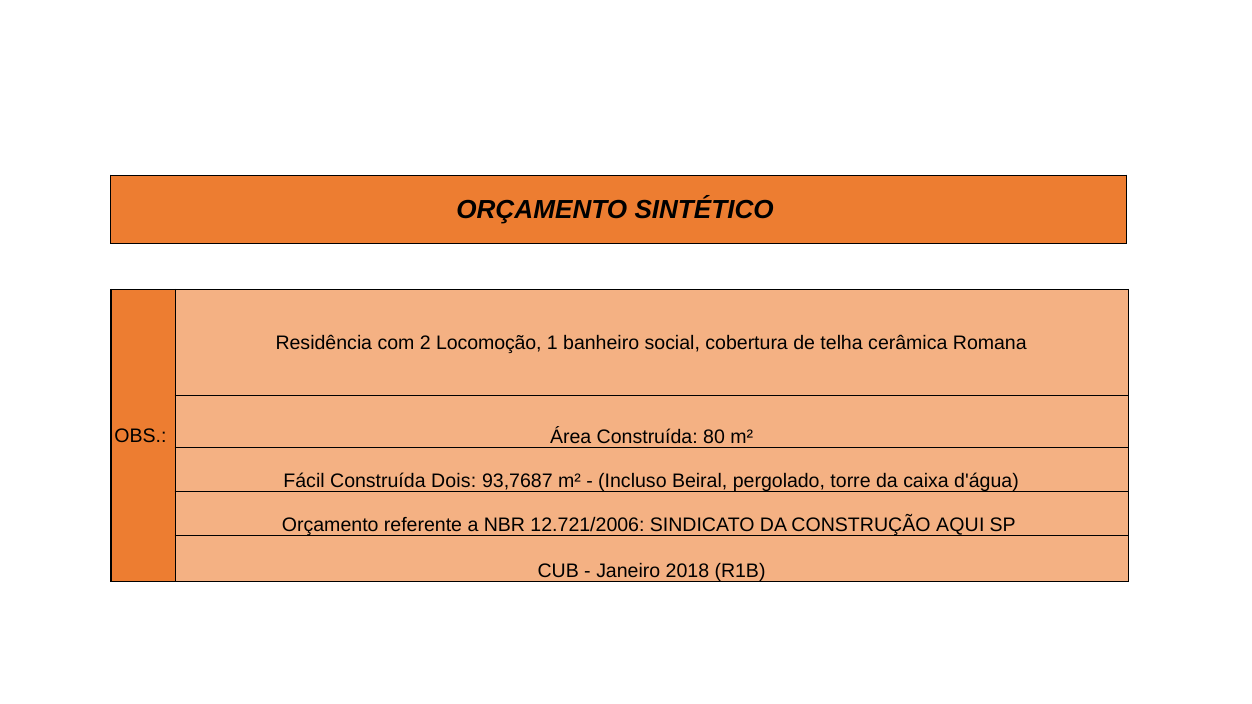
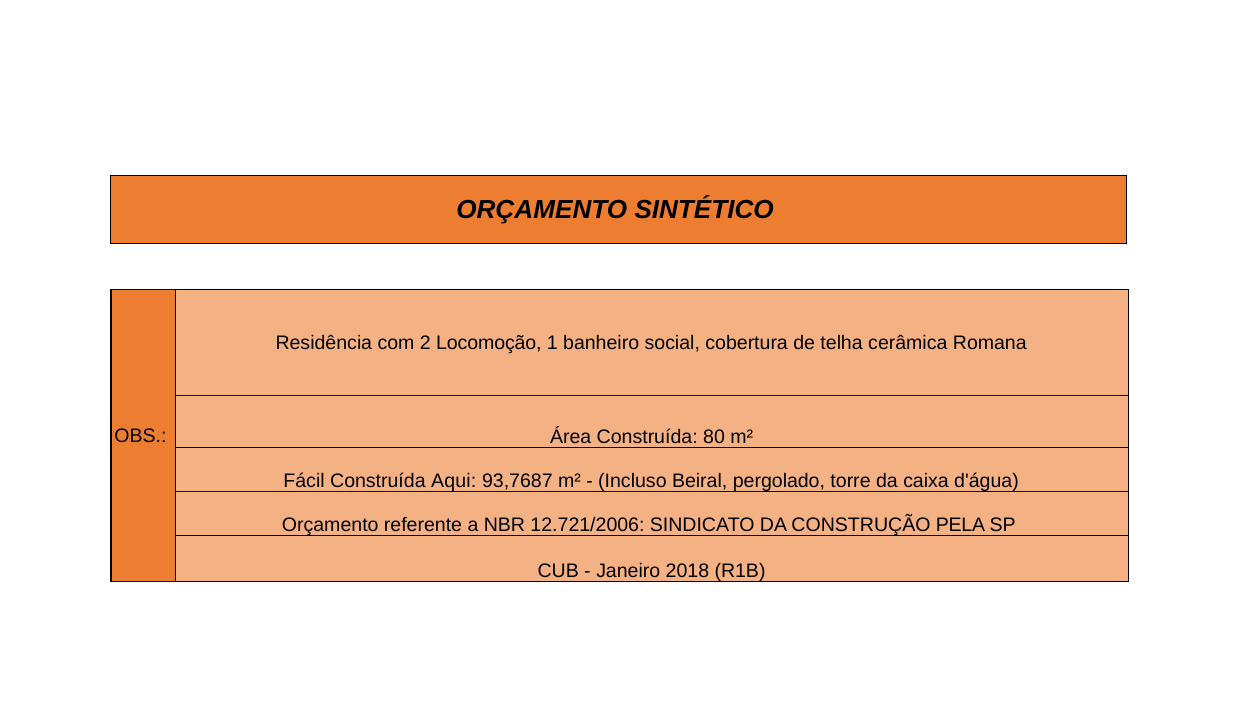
Dois: Dois -> Aqui (454, 481)
AQUI: AQUI -> PELA (960, 525)
